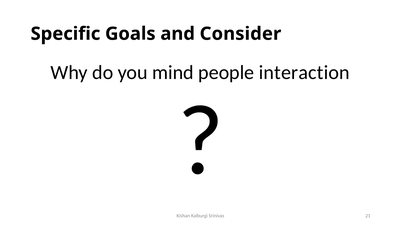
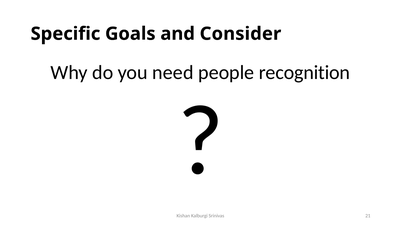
mind: mind -> need (173, 72)
interaction: interaction -> recognition (304, 72)
